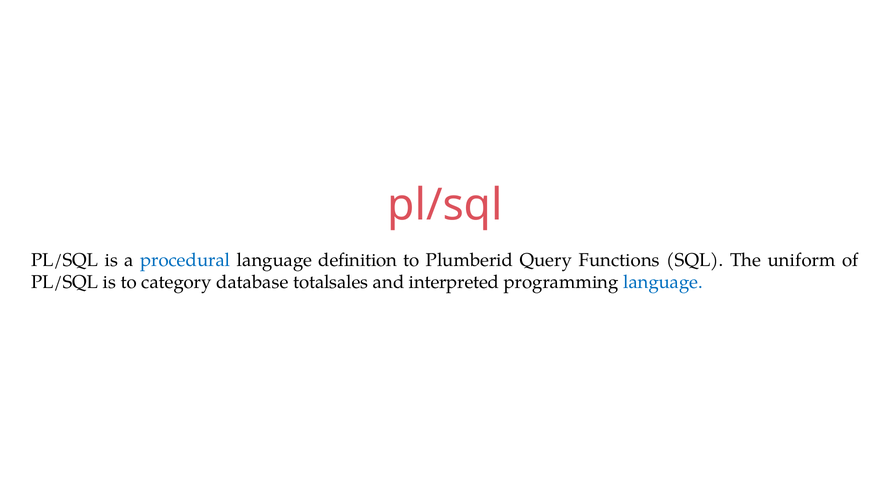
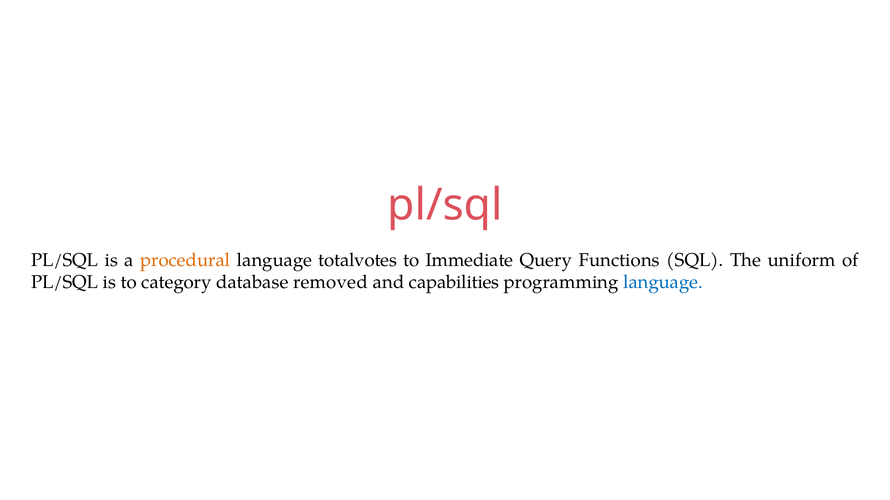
procedural colour: blue -> orange (185, 260)
definition: definition -> totalvotes (358, 260)
Plumberid: Plumberid -> Immediate (470, 260)
totalsales: totalsales -> removed (331, 283)
interpreted: interpreted -> capabilities (454, 283)
